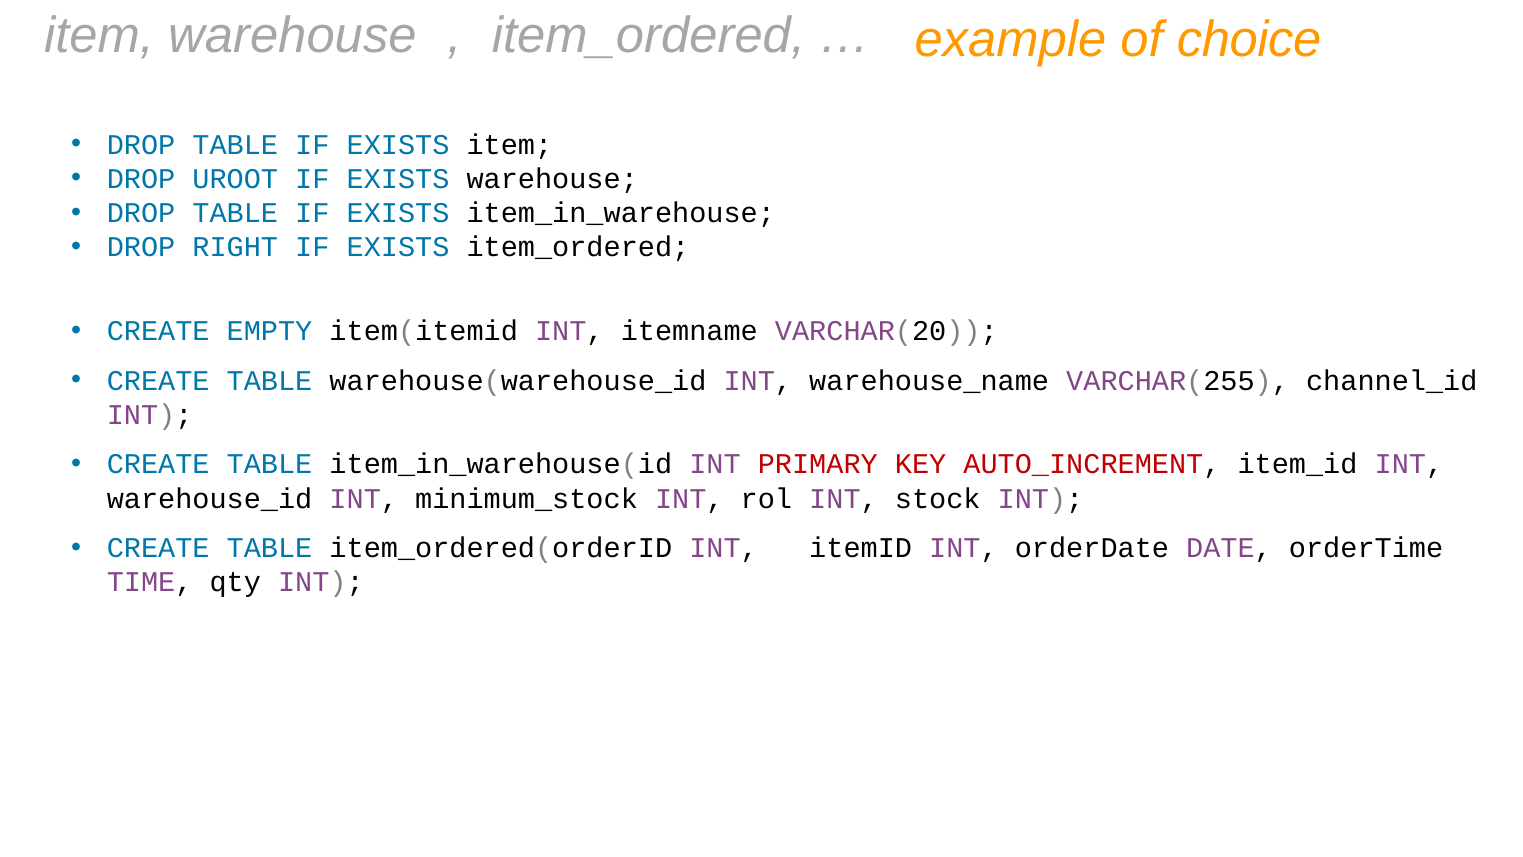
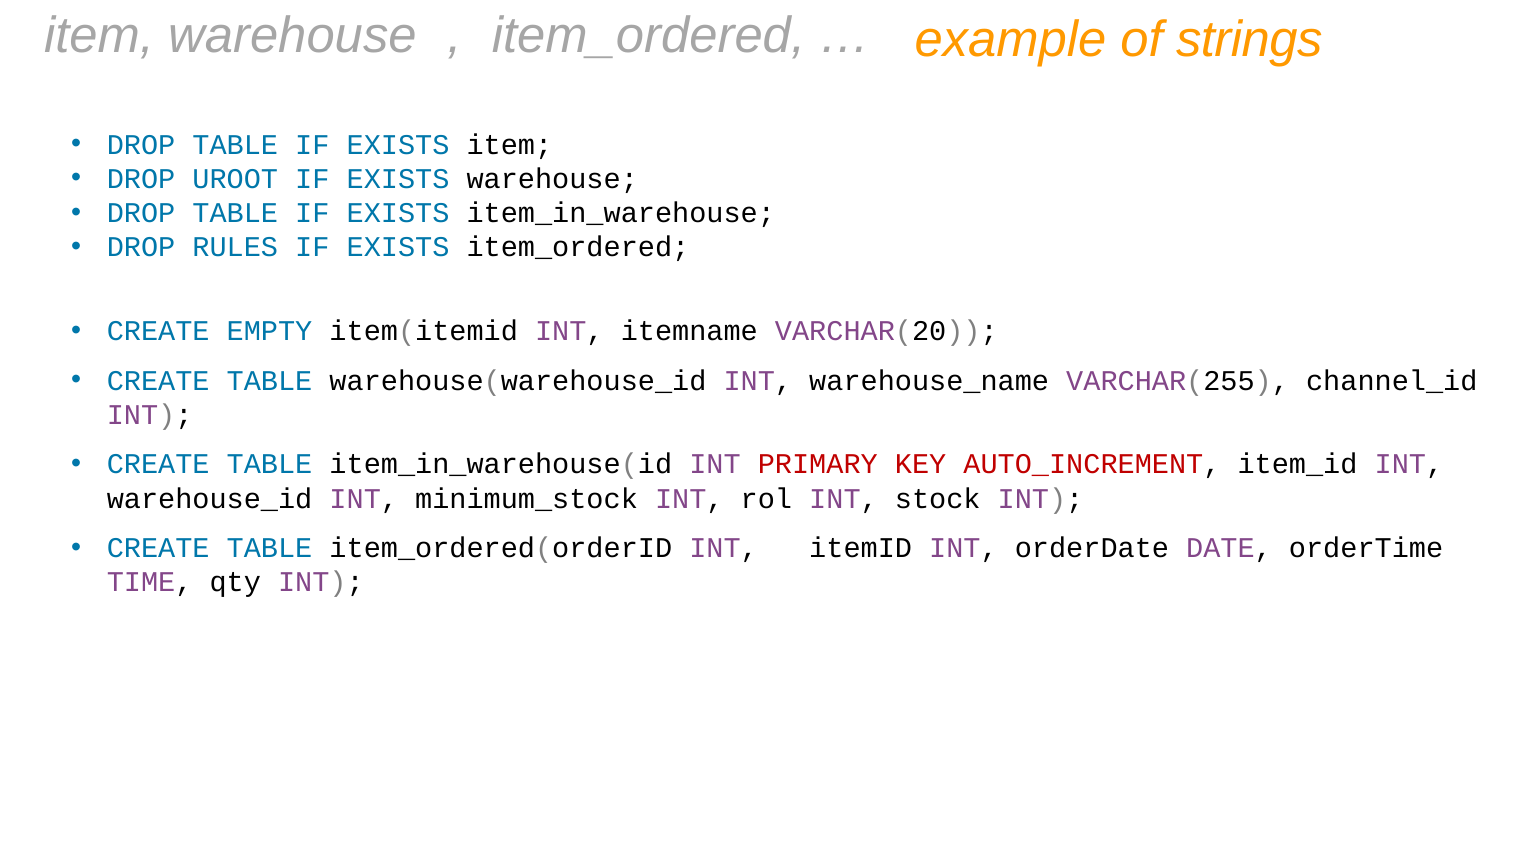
choice: choice -> strings (1249, 40)
RIGHT: RIGHT -> RULES (235, 247)
